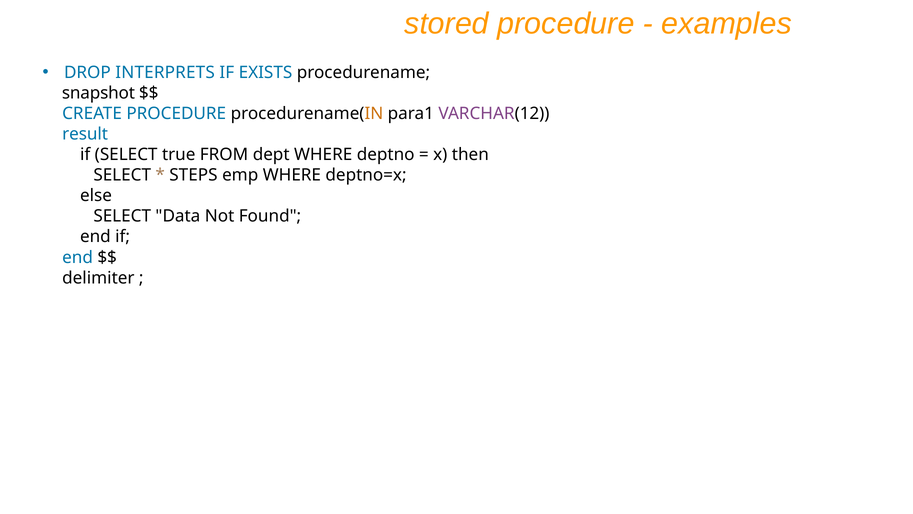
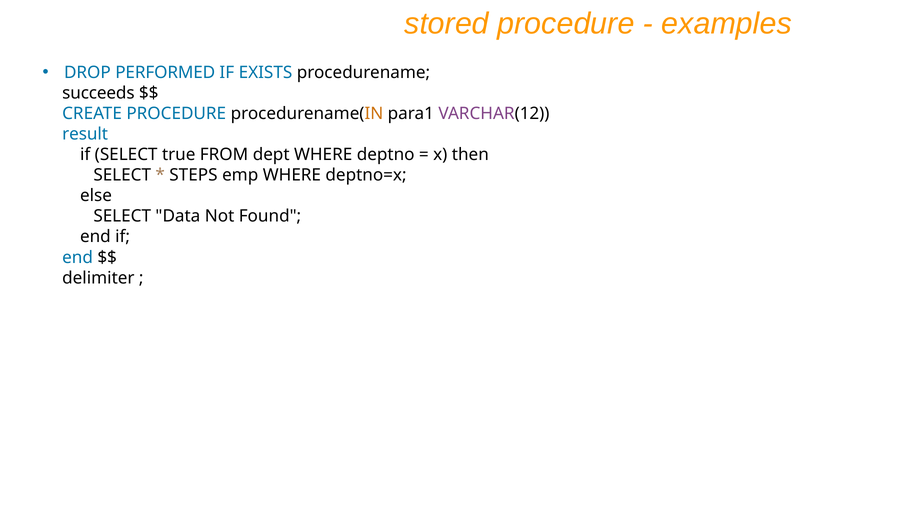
INTERPRETS: INTERPRETS -> PERFORMED (165, 72)
snapshot: snapshot -> succeeds (98, 93)
